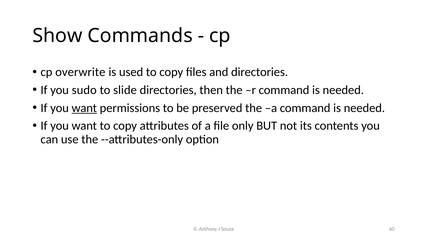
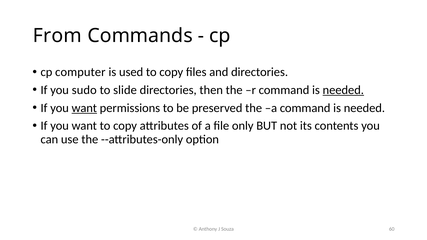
Show: Show -> From (57, 36)
overwrite: overwrite -> computer (80, 72)
needed underline: none -> present (343, 90)
